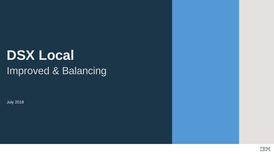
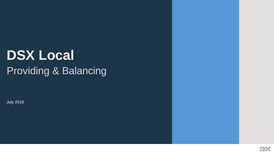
Improved: Improved -> Providing (28, 71)
